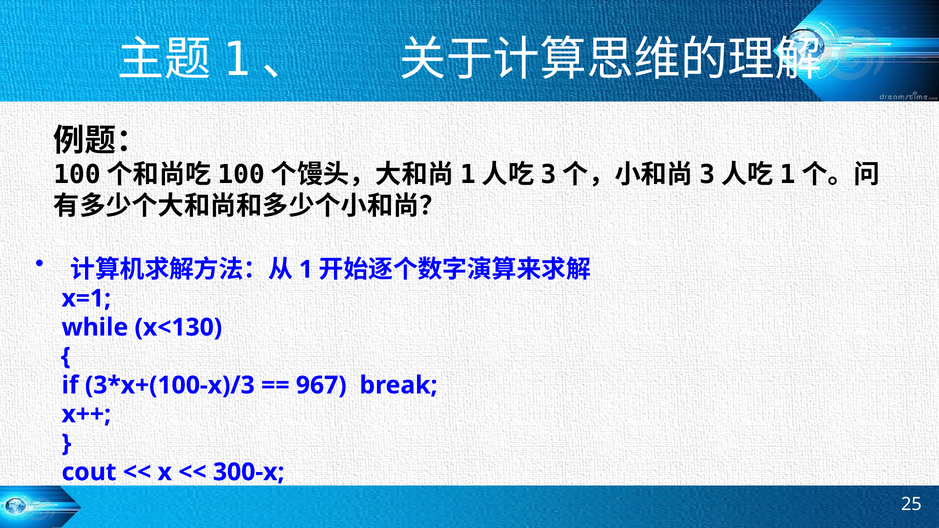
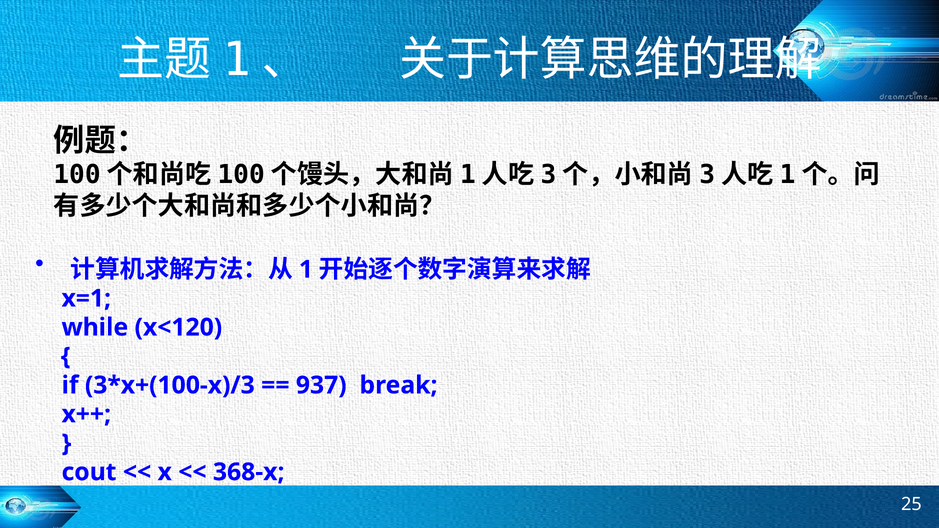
x<130: x<130 -> x<120 (178, 328)
967: 967 -> 937 (321, 385)
300-x: 300-x -> 368-x (249, 472)
